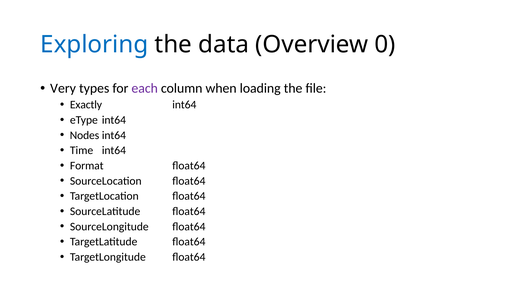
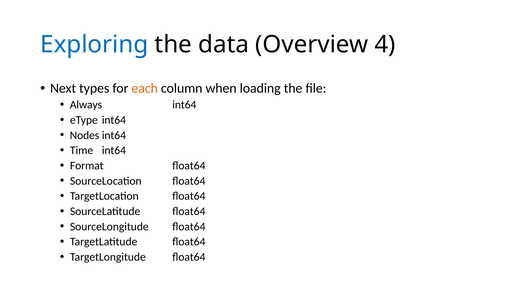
0: 0 -> 4 (385, 44)
Very: Very -> Next (63, 88)
each colour: purple -> orange (145, 88)
Exactly: Exactly -> Always (86, 105)
